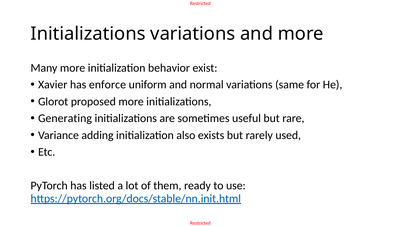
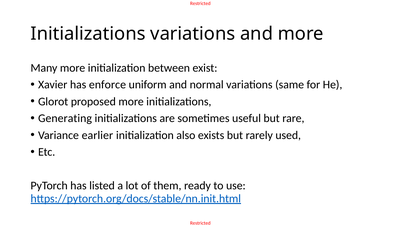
behavior: behavior -> between (169, 68)
adding: adding -> earlier (97, 135)
